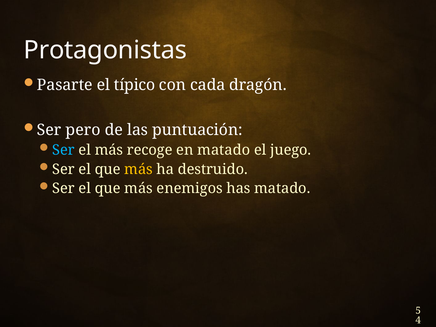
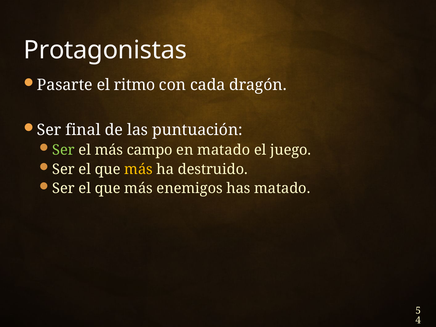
típico: típico -> ritmo (135, 85)
pero: pero -> final (83, 130)
Ser colour: light blue -> light green (64, 150)
recoge: recoge -> campo (150, 150)
